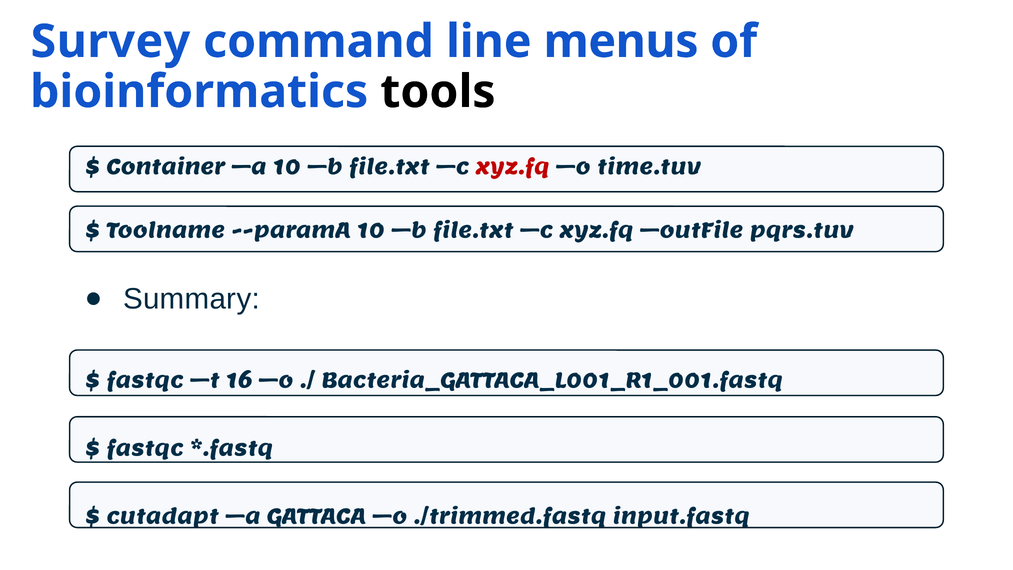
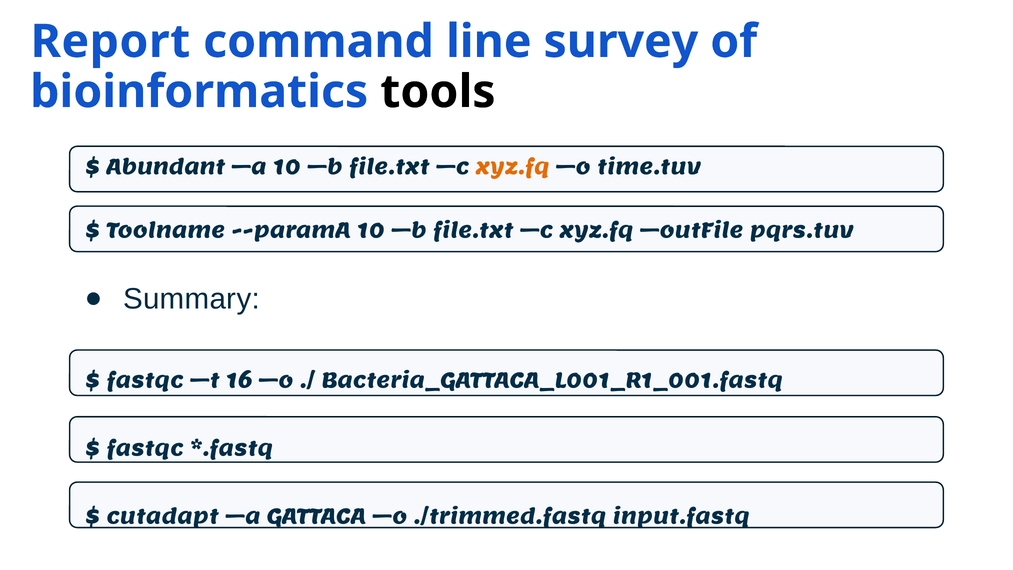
Survey: Survey -> Report (110, 42)
menus: menus -> survey (621, 42)
Container: Container -> Abundant (166, 167)
xyz.fq colour: red -> orange (513, 167)
